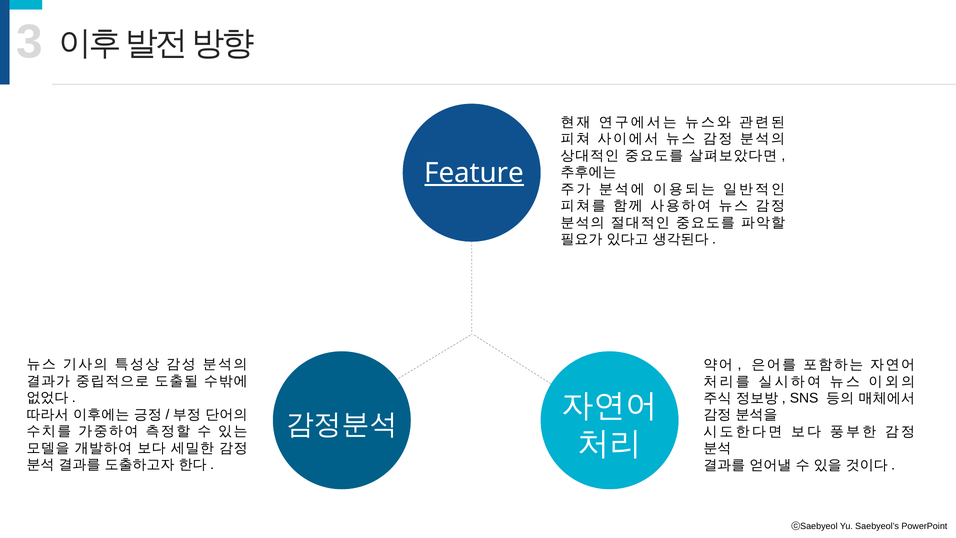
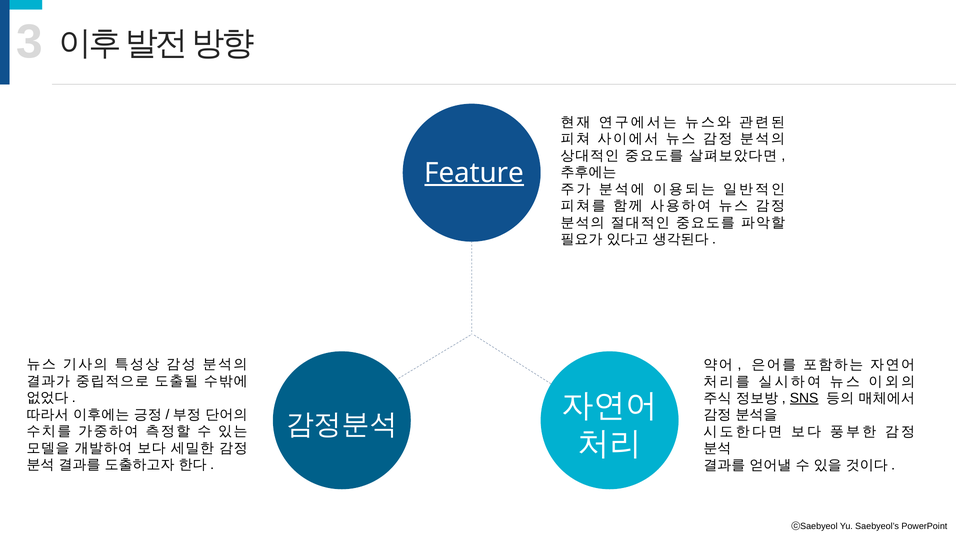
SNS underline: none -> present (804, 398)
